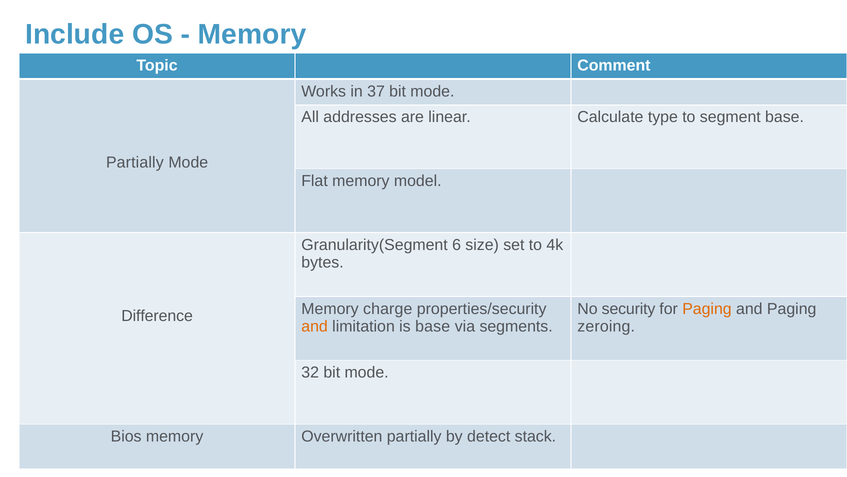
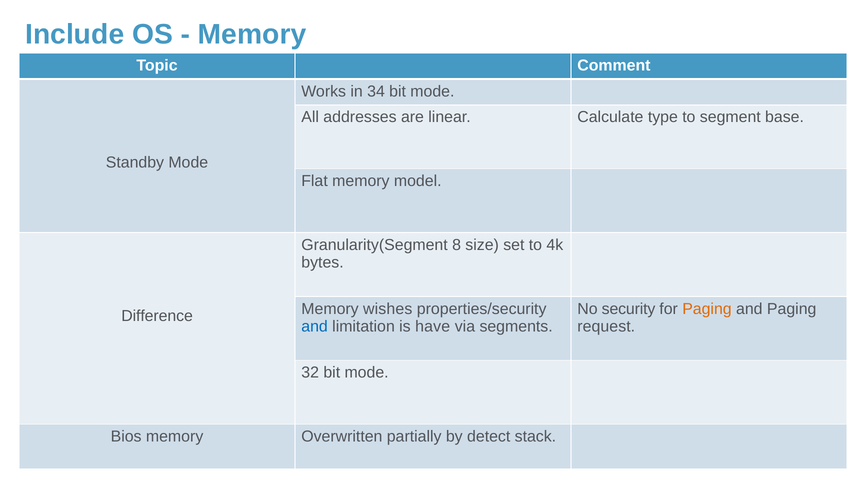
in 37: 37 -> 34 (376, 91)
Partially: Partially -> Standby (135, 162)
6: 6 -> 8 (457, 245)
charge: charge -> wishes (388, 309)
and colour: orange -> blue (315, 326)
is base: base -> have (433, 326)
zeroing: zeroing -> request (606, 326)
